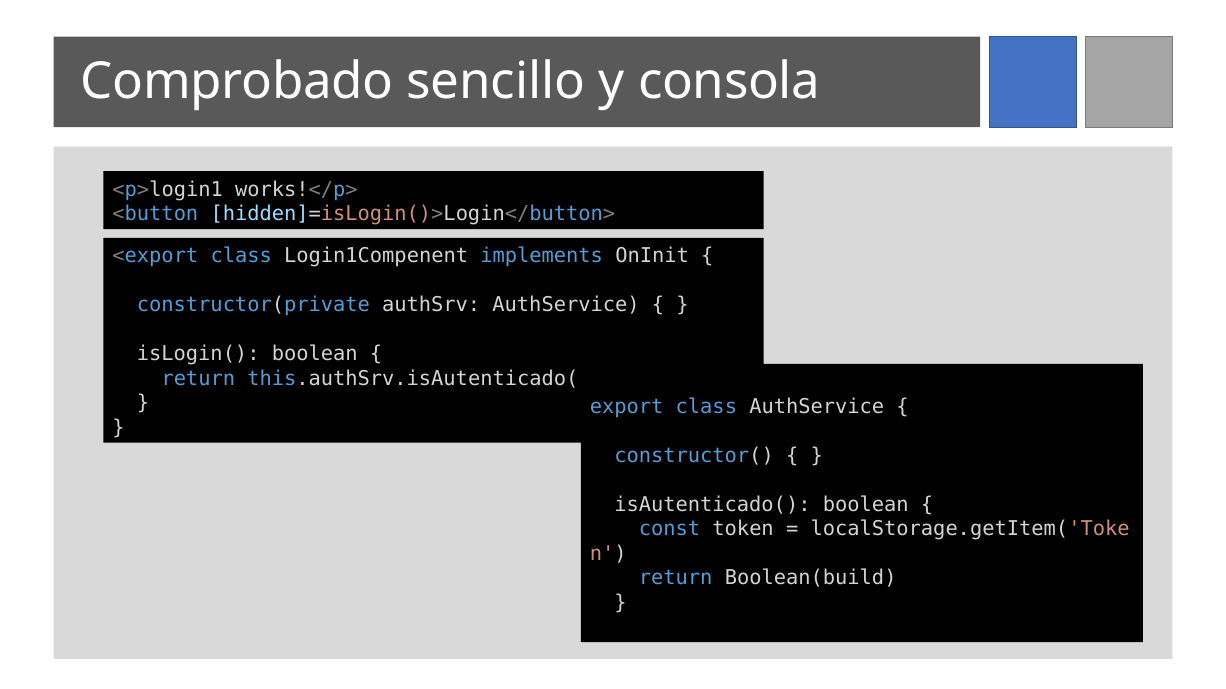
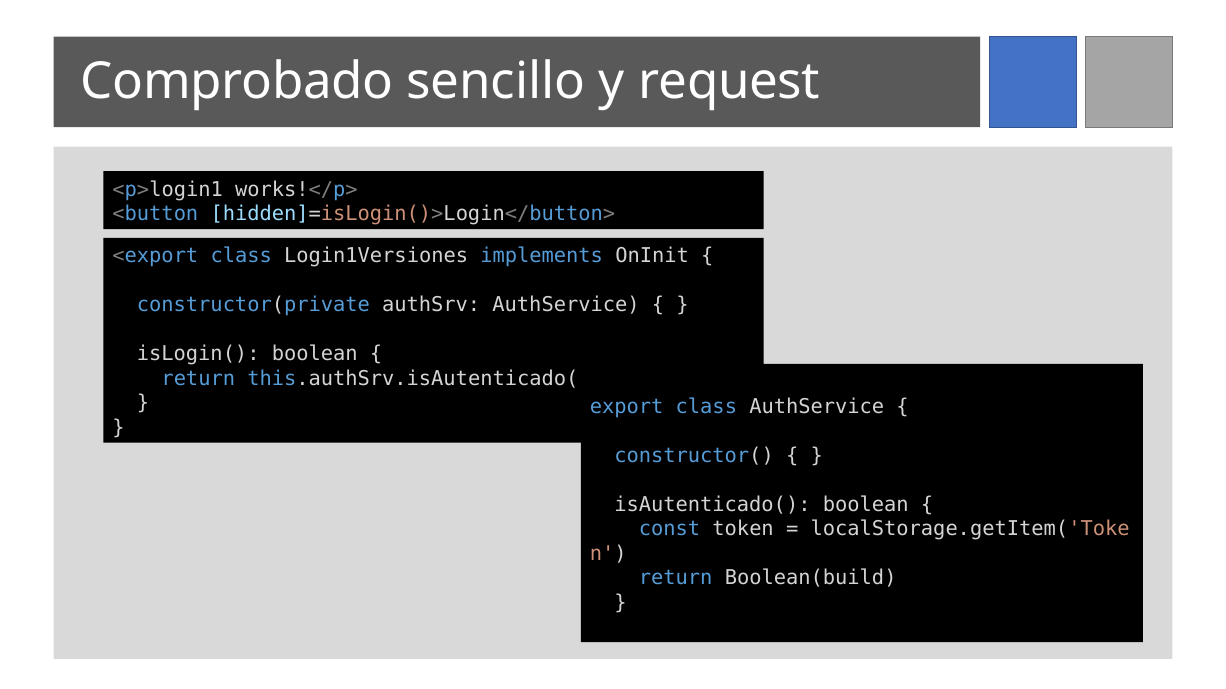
consola: consola -> request (729, 82)
Login1Compenent: Login1Compenent -> Login1Versiones (376, 256)
